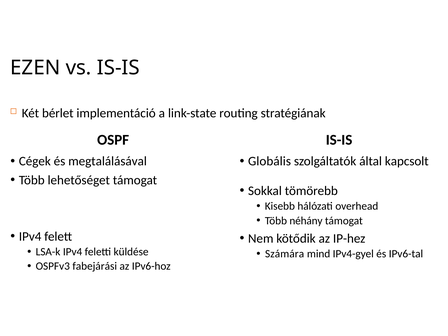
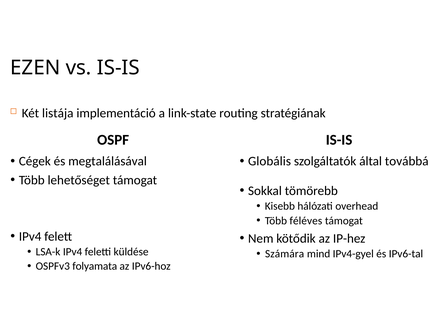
bérlet: bérlet -> listája (58, 113)
kapcsolt: kapcsolt -> továbbá (407, 161)
néhány: néhány -> féléves (306, 221)
fabejárási: fabejárási -> folyamata (95, 266)
